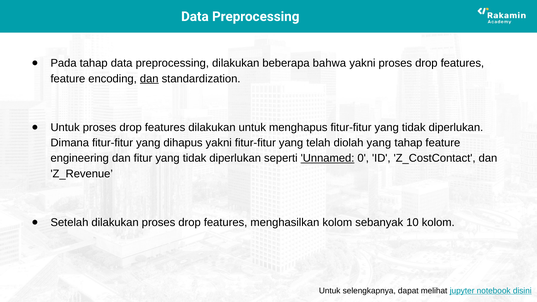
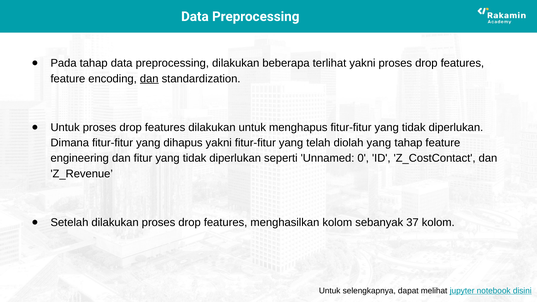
bahwa: bahwa -> terlihat (329, 63)
Unnamed underline: present -> none (328, 158)
10: 10 -> 37 (412, 222)
